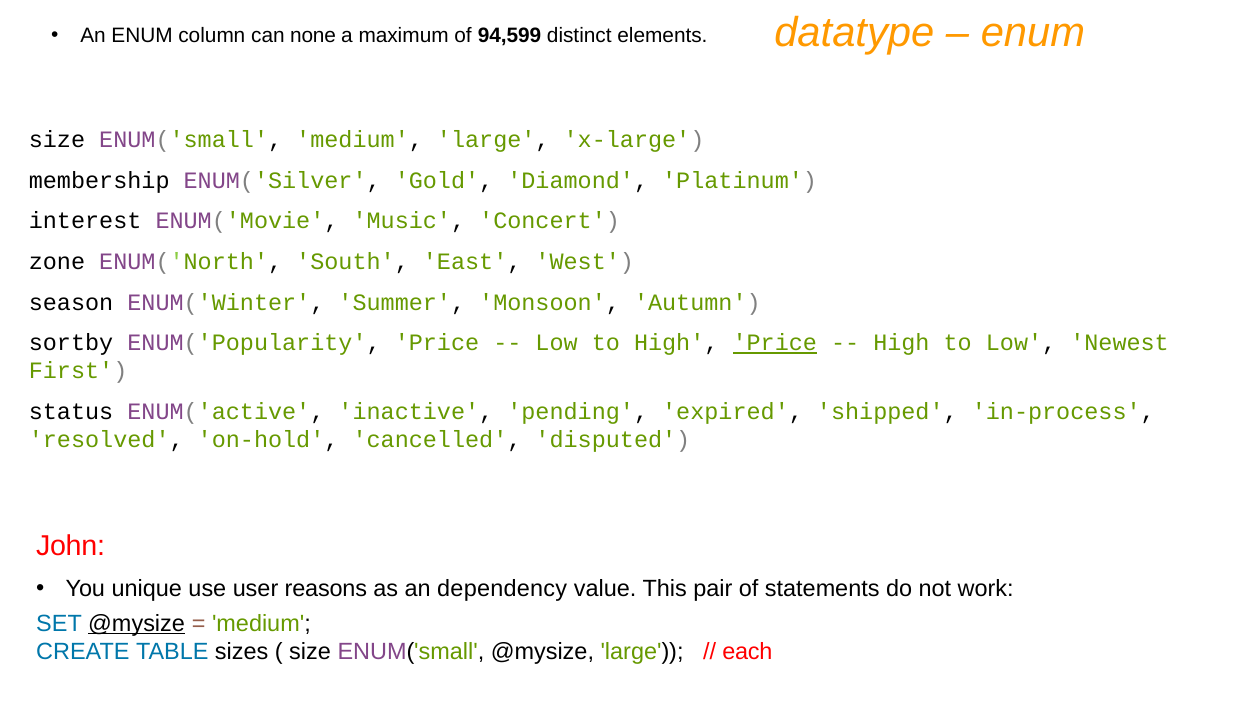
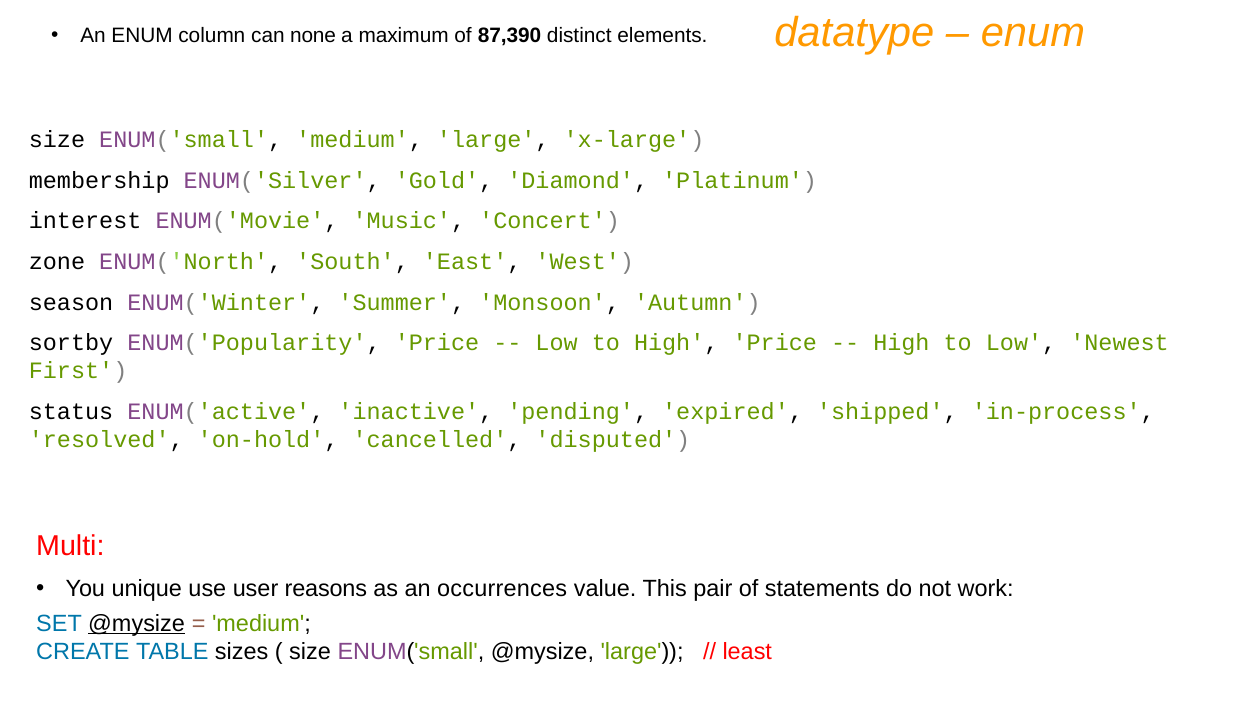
94,599: 94,599 -> 87,390 (510, 36)
Price underline: present -> none (775, 343)
John: John -> Multi (70, 546)
dependency: dependency -> occurrences (502, 589)
each: each -> least (747, 652)
